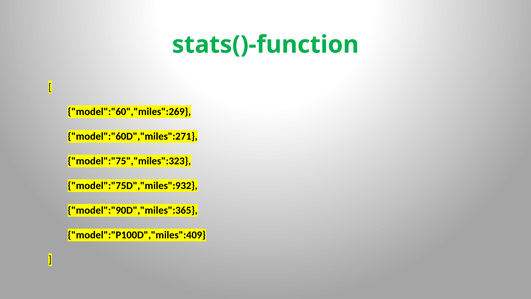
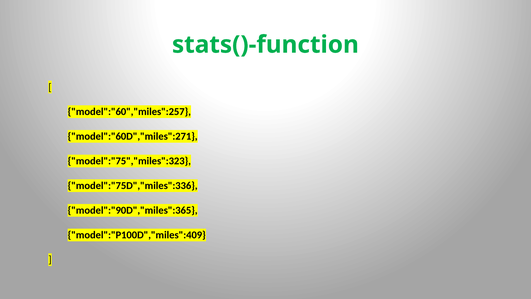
model":"60","miles":269: model":"60","miles":269 -> model":"60","miles":257 (129, 112)
model":"75D","miles":932: model":"75D","miles":932 -> model":"75D","miles":336 (133, 186)
